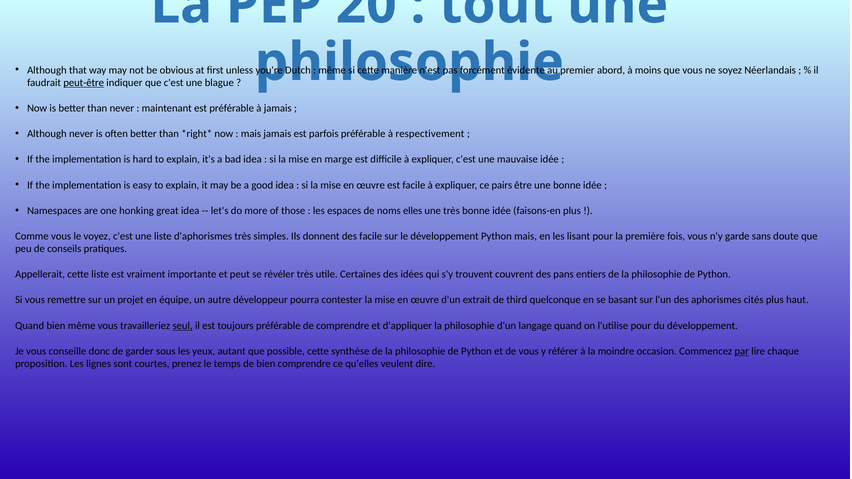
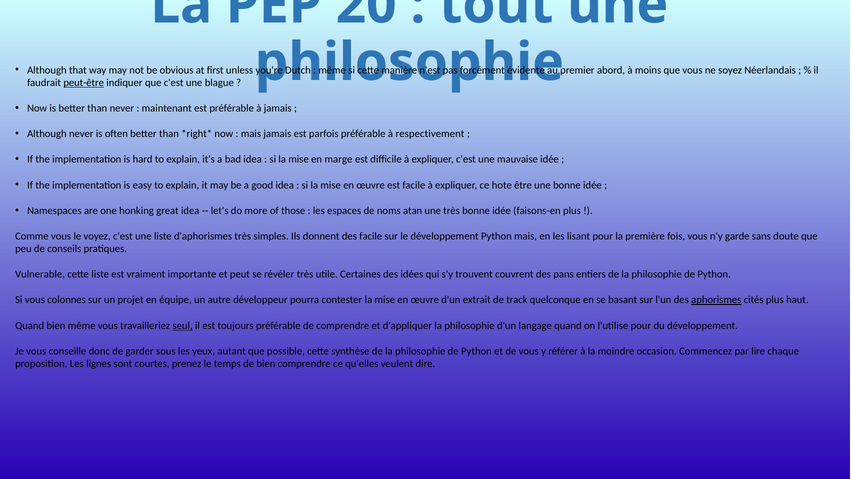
pairs: pairs -> hote (502, 185)
elles: elles -> atan (413, 211)
Appellerait: Appellerait -> Vulnerable (40, 275)
remettre: remettre -> colonnes (67, 300)
third: third -> track (517, 300)
aphorismes underline: none -> present (716, 300)
par underline: present -> none (742, 351)
